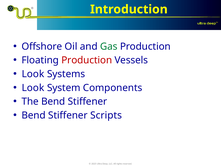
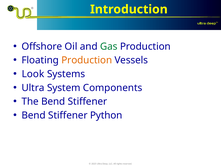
Production colour: red -> orange (87, 60)
Look: Look -> Ultra (33, 88)
Scripts: Scripts -> Python (106, 115)
